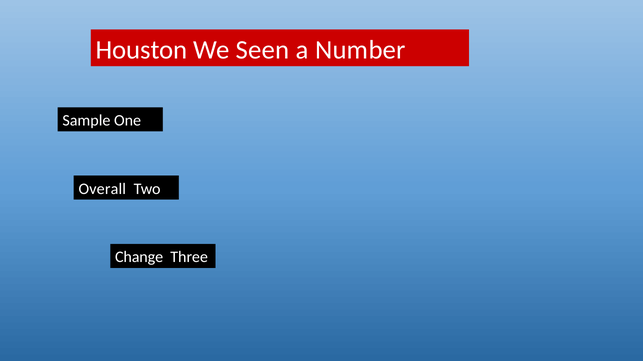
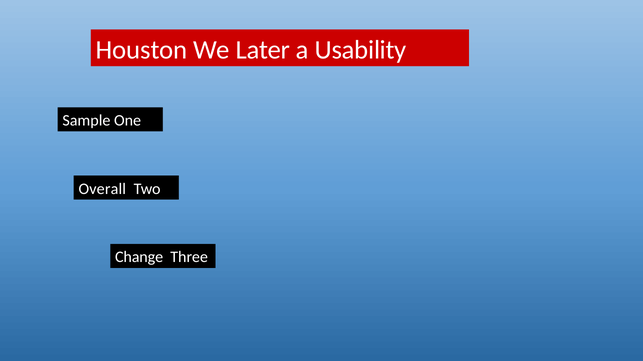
Seen: Seen -> Later (263, 50)
Number: Number -> Usability (361, 50)
